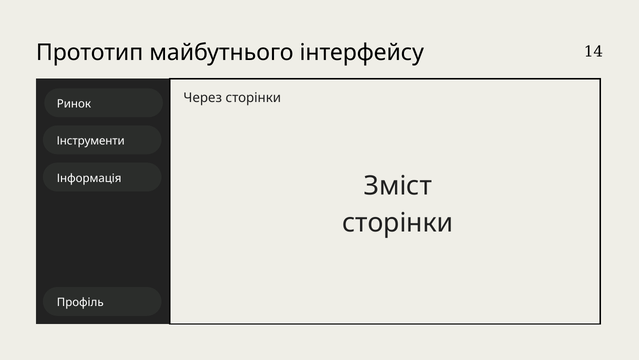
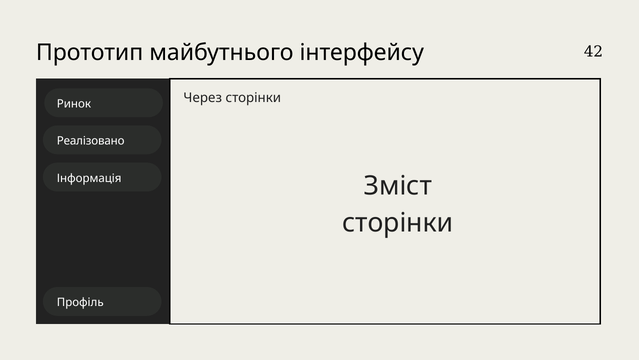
14: 14 -> 42 (593, 52)
Інструменти: Інструменти -> Реалізовано (91, 141)
